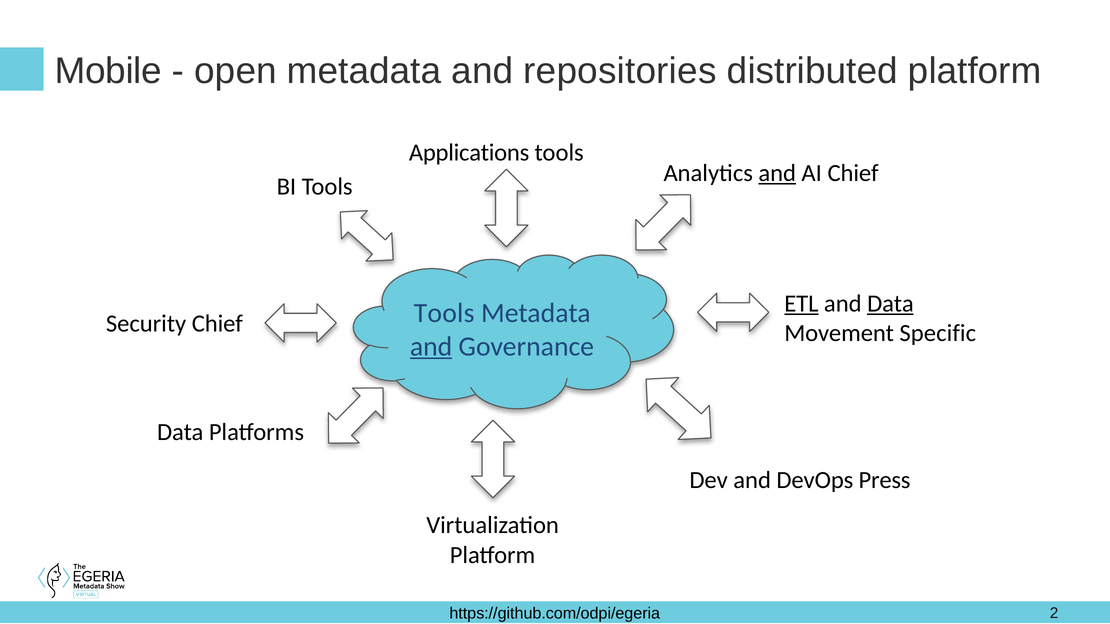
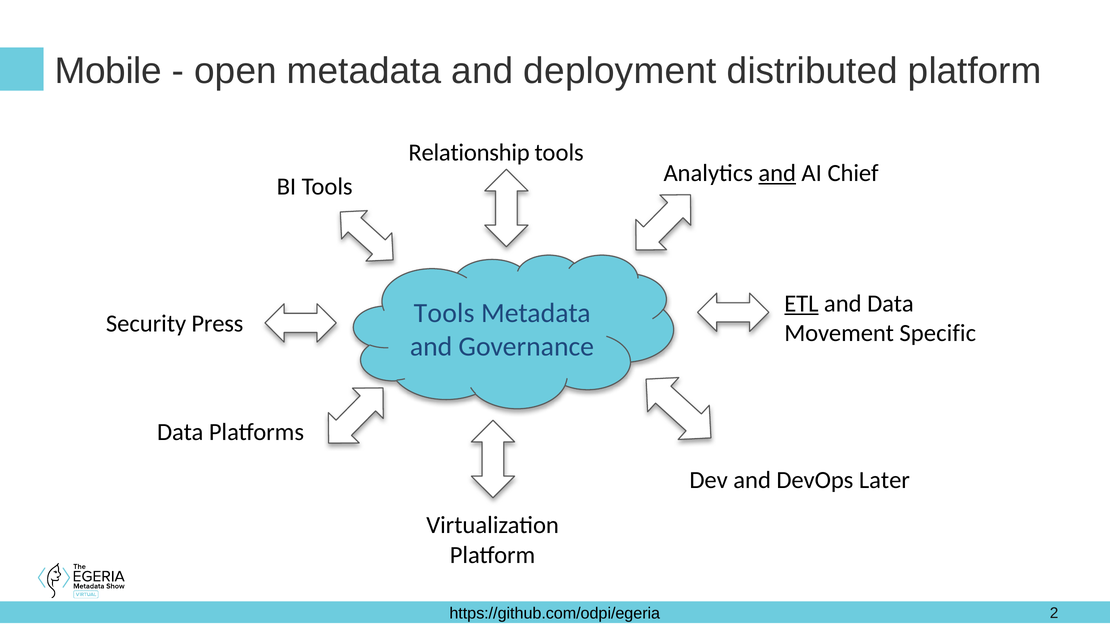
repositories: repositories -> deployment (620, 71)
Applications: Applications -> Relationship (469, 153)
Data underline: present -> none (890, 304)
Security Chief: Chief -> Press (217, 324)
and underline: present -> none (431, 347)
Press: Press -> Later (884, 481)
